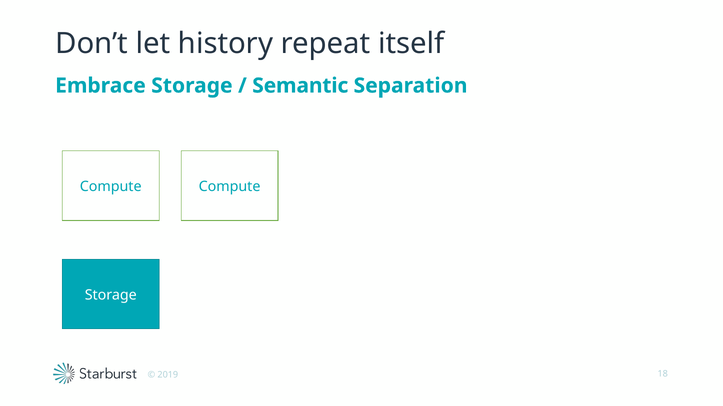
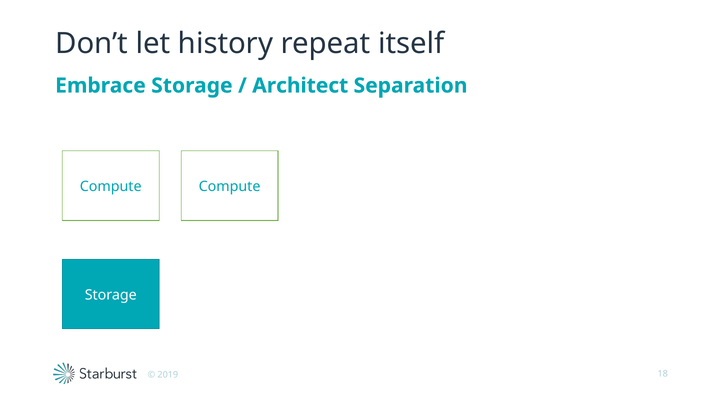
Semantic: Semantic -> Architect (300, 86)
